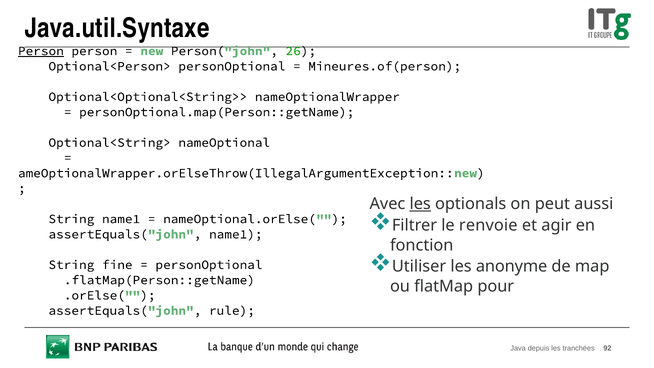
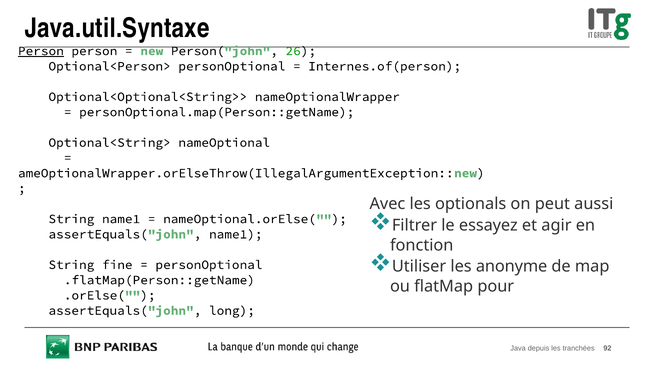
Mineures.of(person: Mineures.of(person -> Internes.of(person (385, 66)
les underline: present -> none (420, 204)
renvoie: renvoie -> essayez (488, 225)
rule: rule -> long (232, 310)
